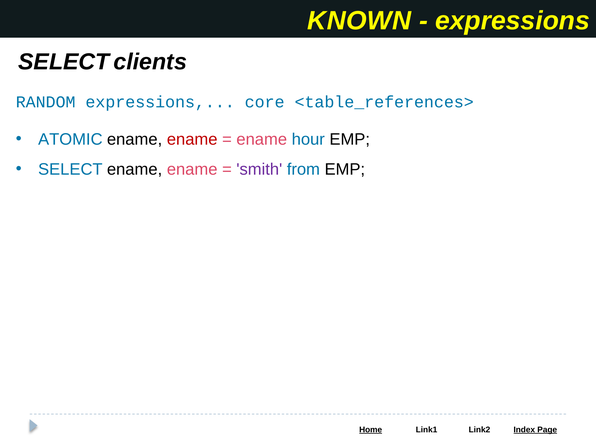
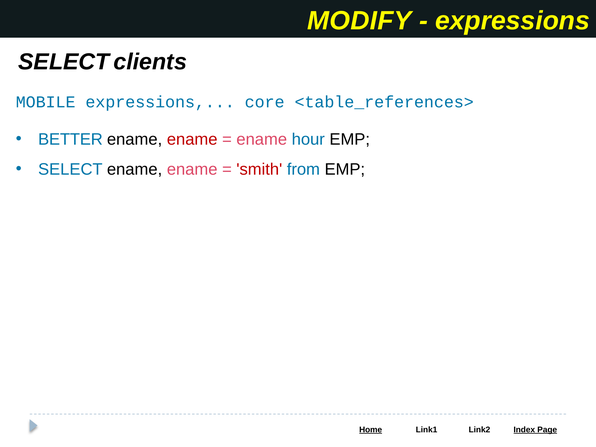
KNOWN: KNOWN -> MODIFY (359, 21)
RANDOM: RANDOM -> MOBILE (46, 102)
ATOMIC: ATOMIC -> BETTER (70, 139)
smith colour: purple -> red (259, 169)
